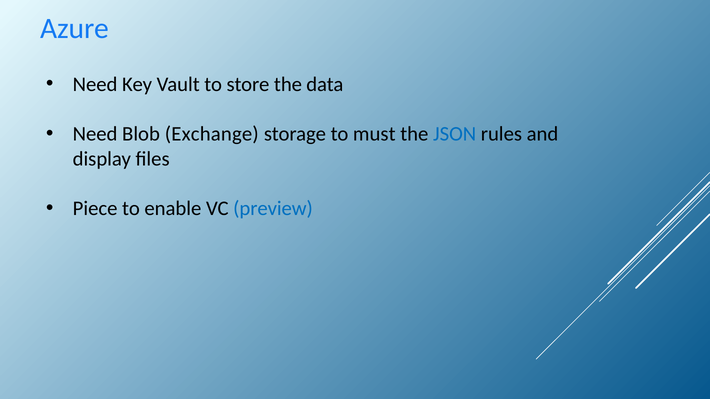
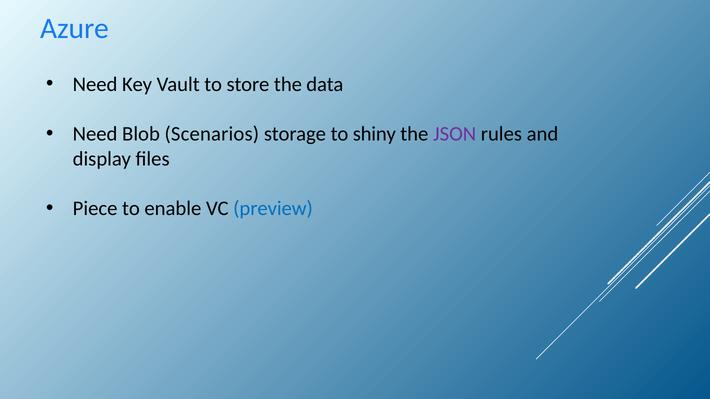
Exchange: Exchange -> Scenarios (212, 134)
must: must -> shiny (374, 134)
JSON colour: blue -> purple (455, 134)
